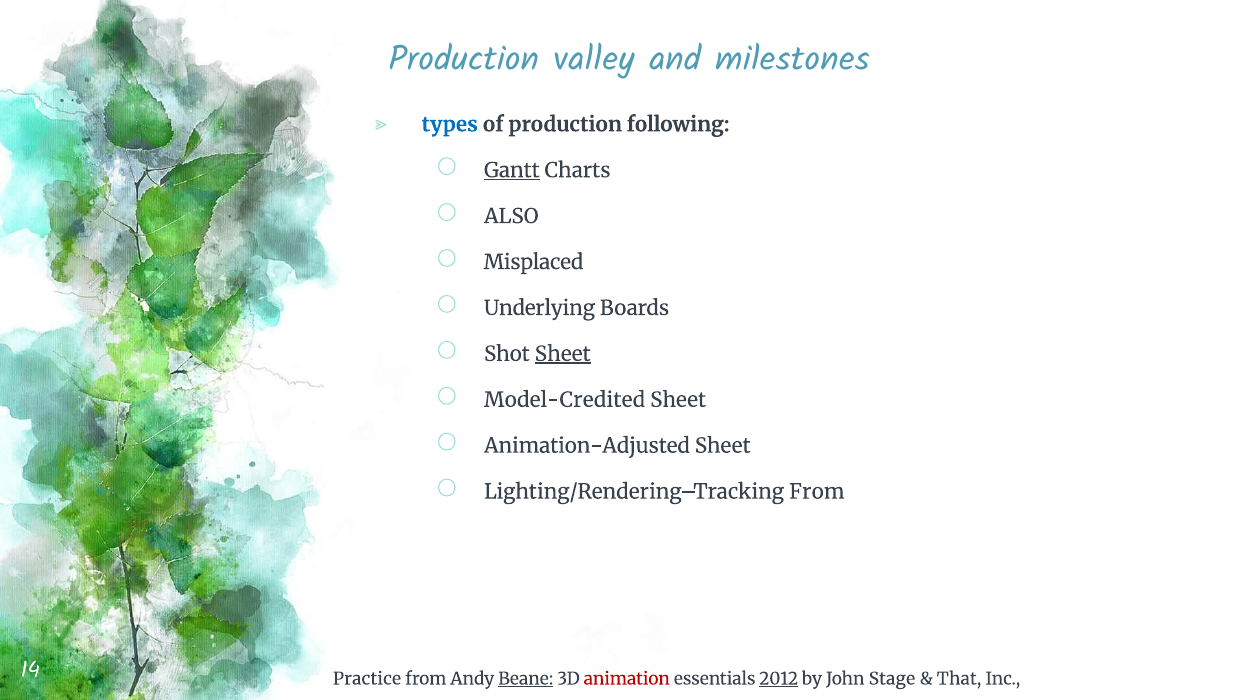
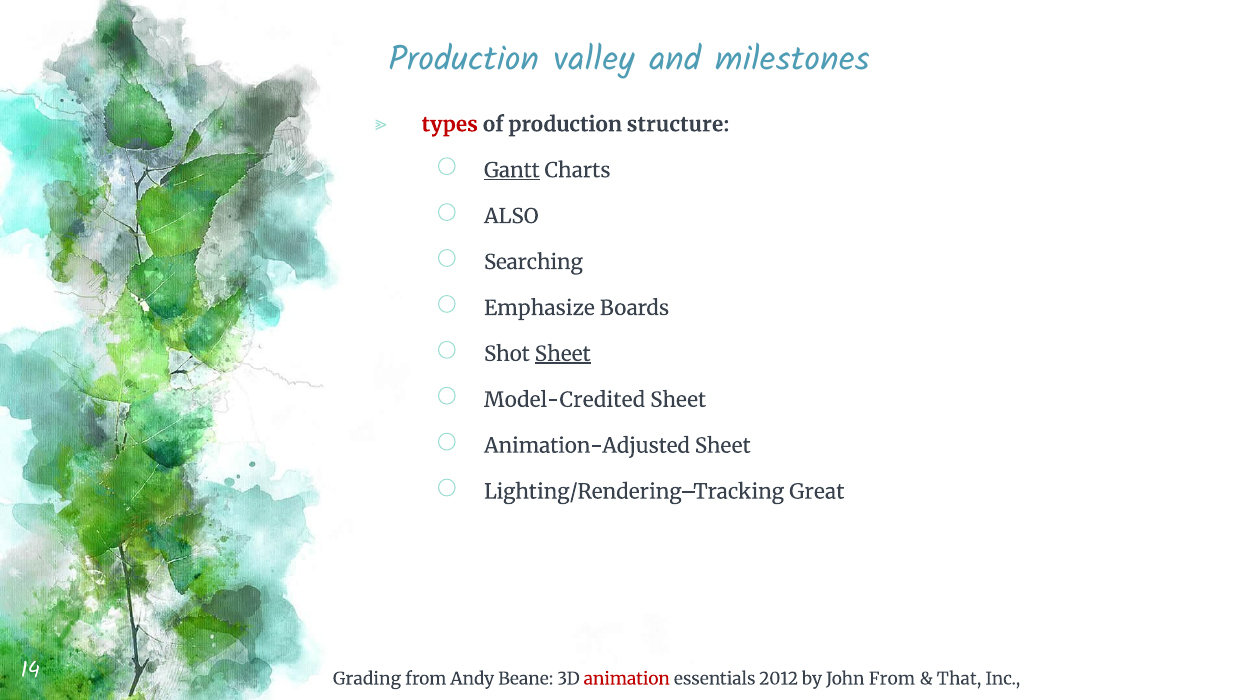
types colour: blue -> red (450, 125)
following: following -> structure (678, 125)
Misplaced: Misplaced -> Searching (533, 262)
Underlying: Underlying -> Emphasize (539, 308)
Lighting/Rendering–Tracking From: From -> Great (817, 492)
Practice: Practice -> Grading (367, 679)
Beane underline: present -> none (526, 679)
2012 underline: present -> none (779, 679)
John Stage: Stage -> From (892, 679)
